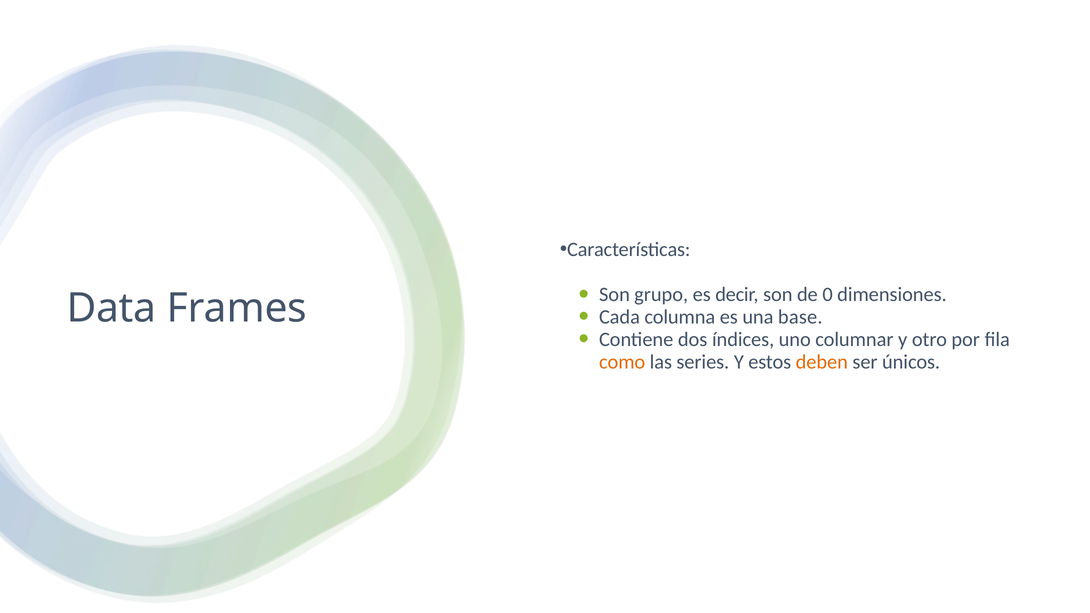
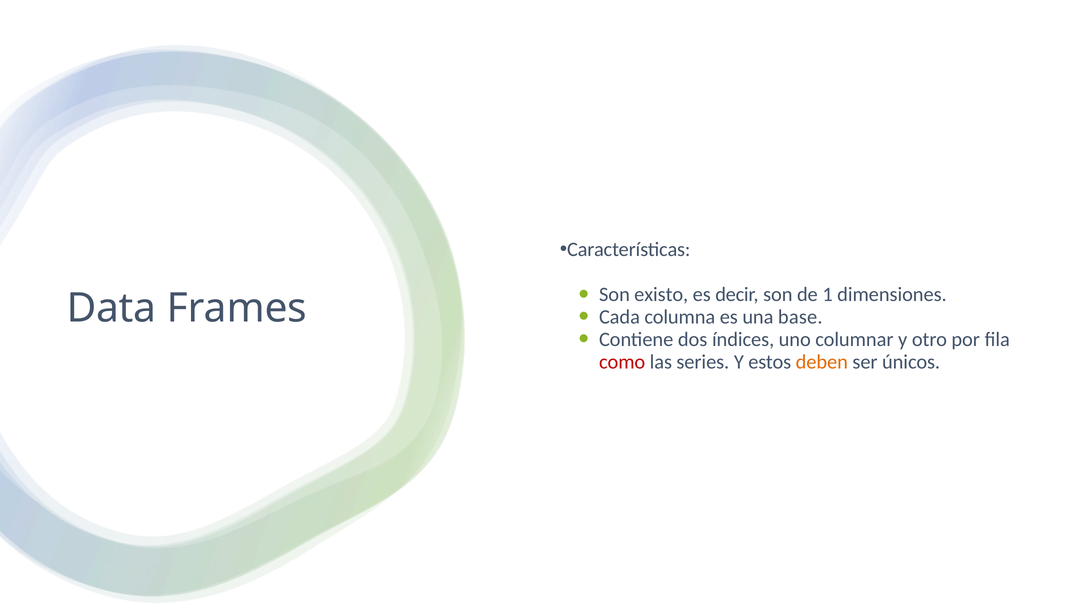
grupo: grupo -> existo (661, 295)
0: 0 -> 1 (828, 295)
como colour: orange -> red (622, 362)
